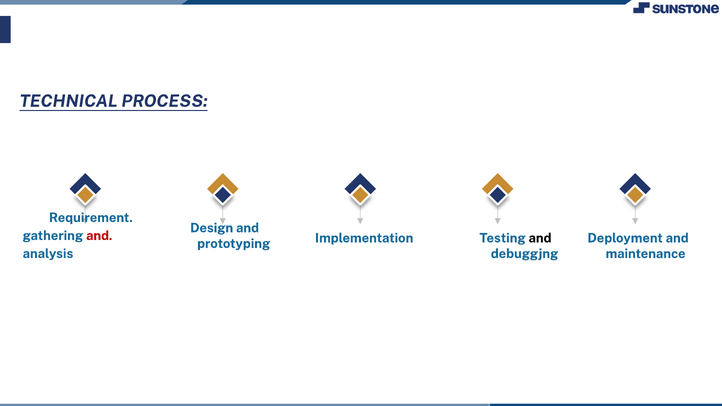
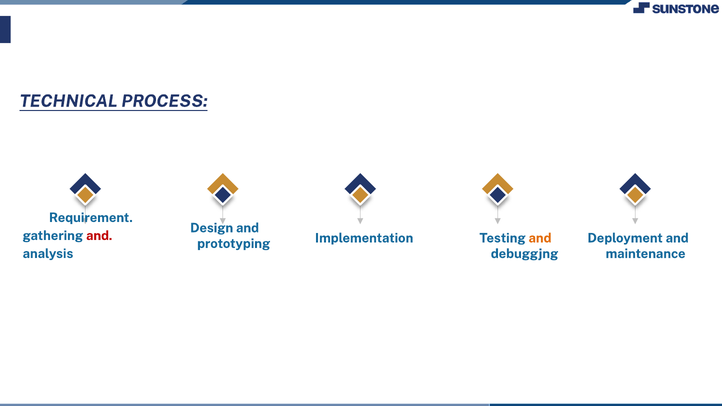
and colour: black -> orange (540, 238)
